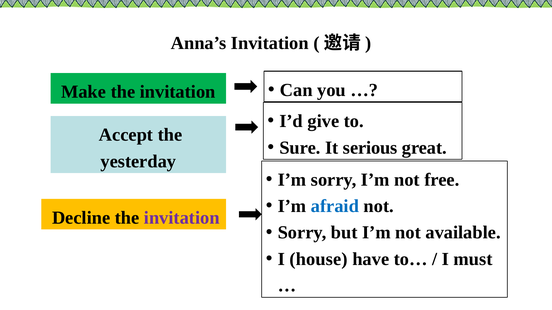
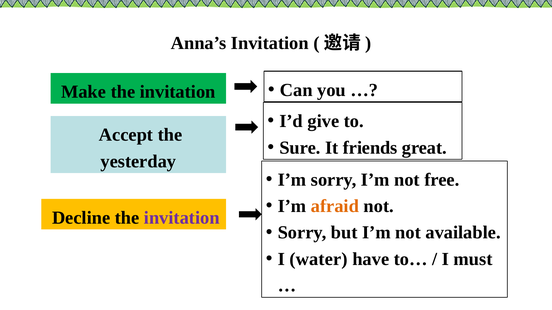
serious: serious -> friends (370, 148)
afraid colour: blue -> orange (335, 206)
house: house -> water (319, 259)
